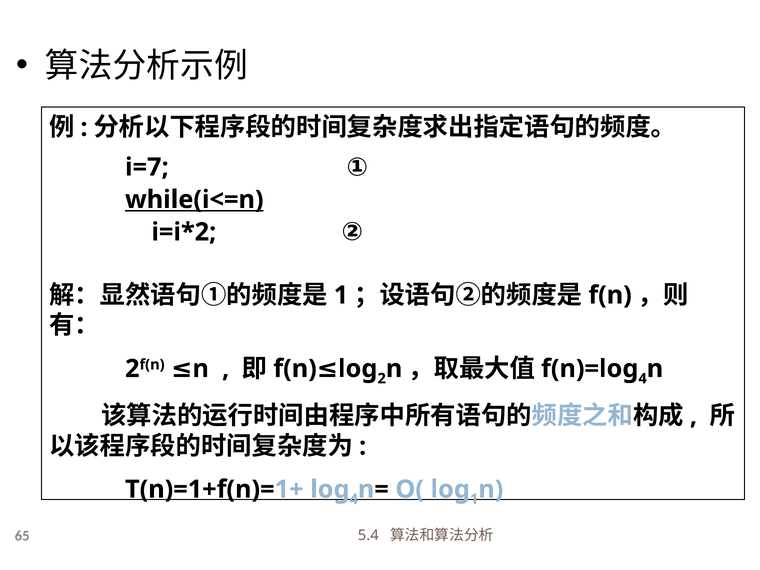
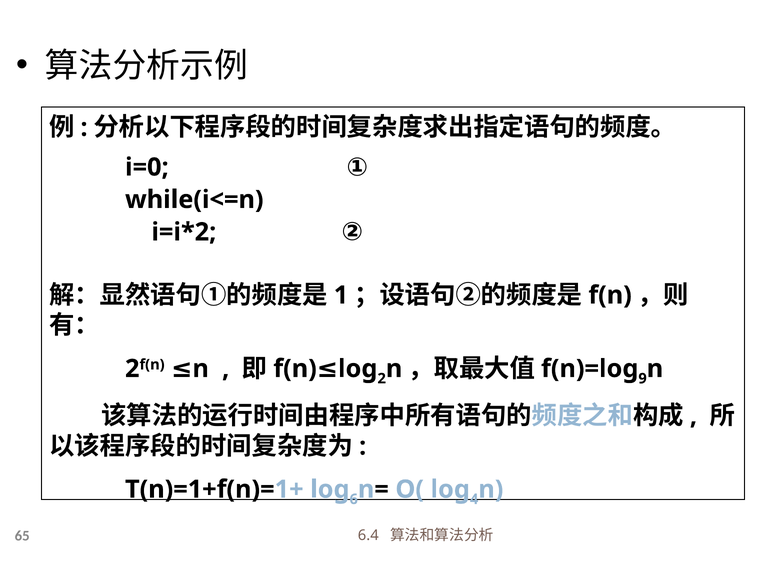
i=7: i=7 -> i=0 (147, 167)
while(i<=n underline: present -> none (194, 200)
4: 4 -> 9 (643, 379)
4: 4 -> 6 (354, 499)
1: 1 -> 4 (474, 499)
5.4: 5.4 -> 6.4 (368, 536)
